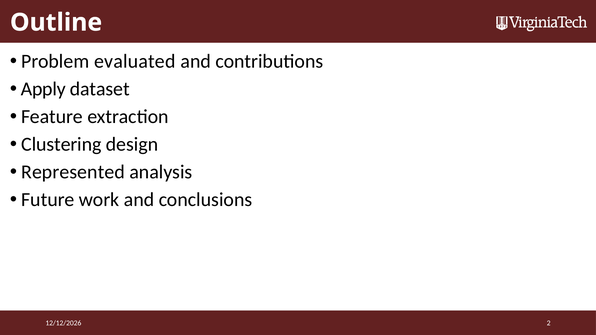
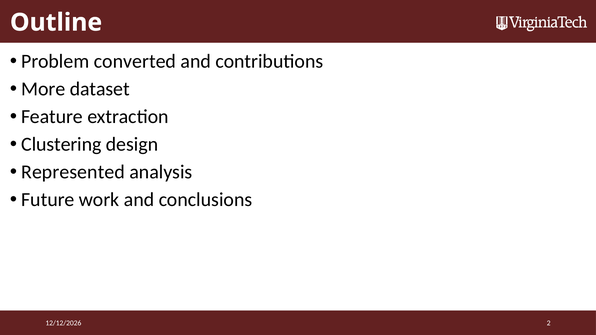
evaluated: evaluated -> converted (135, 61)
Apply: Apply -> More (43, 89)
